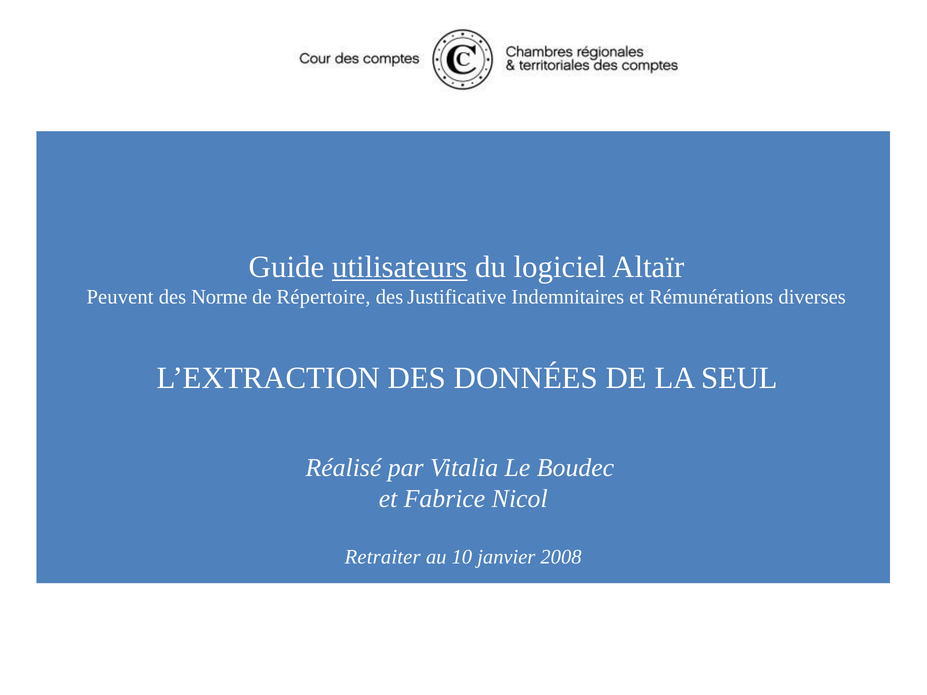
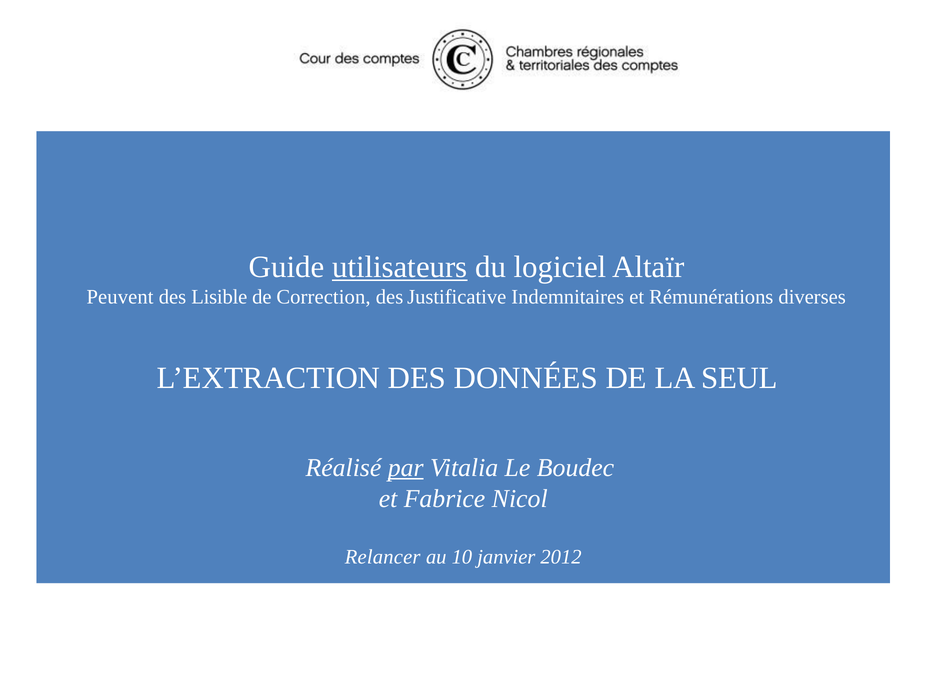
Norme: Norme -> Lisible (219, 297)
Répertoire: Répertoire -> Correction (323, 297)
par underline: none -> present (406, 468)
Retraiter: Retraiter -> Relancer (383, 557)
2008: 2008 -> 2012 (561, 557)
